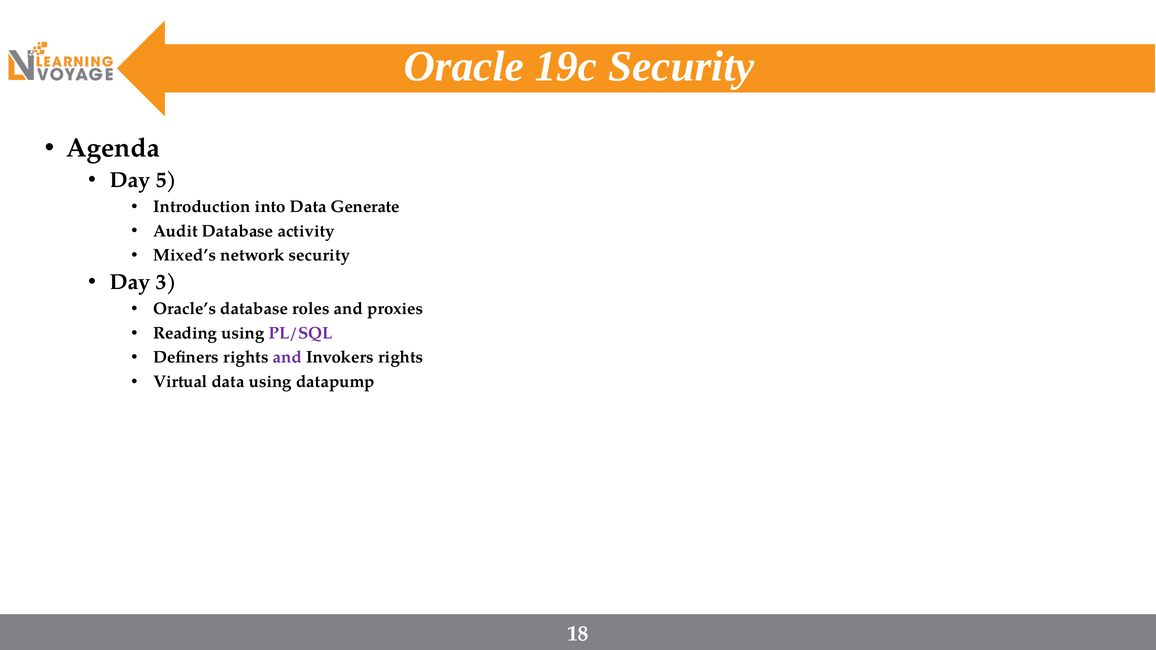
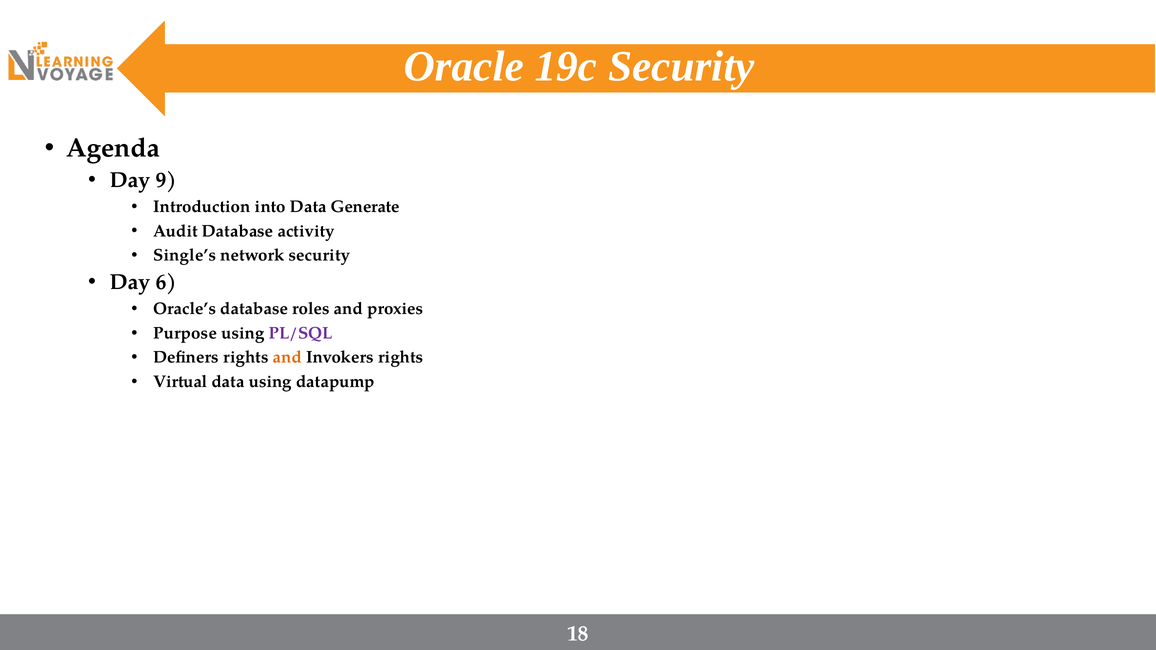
5: 5 -> 9 (166, 180)
Mixed’s: Mixed’s -> Single’s (185, 255)
3: 3 -> 6 (166, 282)
Reading: Reading -> Purpose (185, 333)
and colour: purple -> orange (287, 357)
